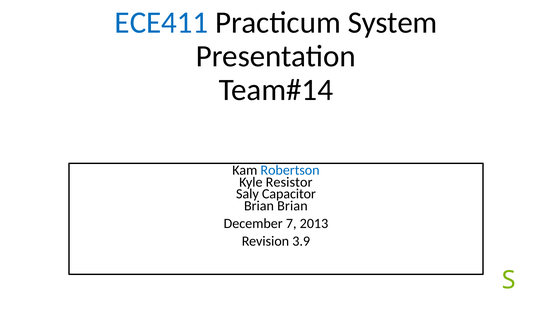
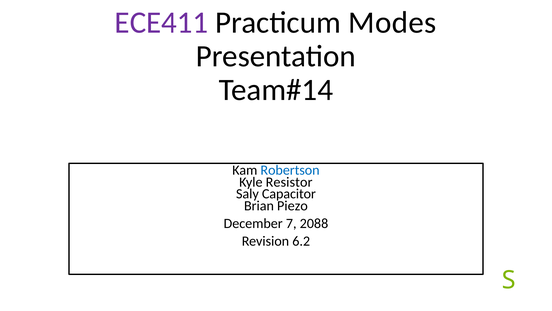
ECE411 colour: blue -> purple (161, 23)
System: System -> Modes (392, 23)
Brian Brian: Brian -> Piezo (292, 205)
2013: 2013 -> 2088 (314, 223)
3.9: 3.9 -> 6.2 (301, 241)
